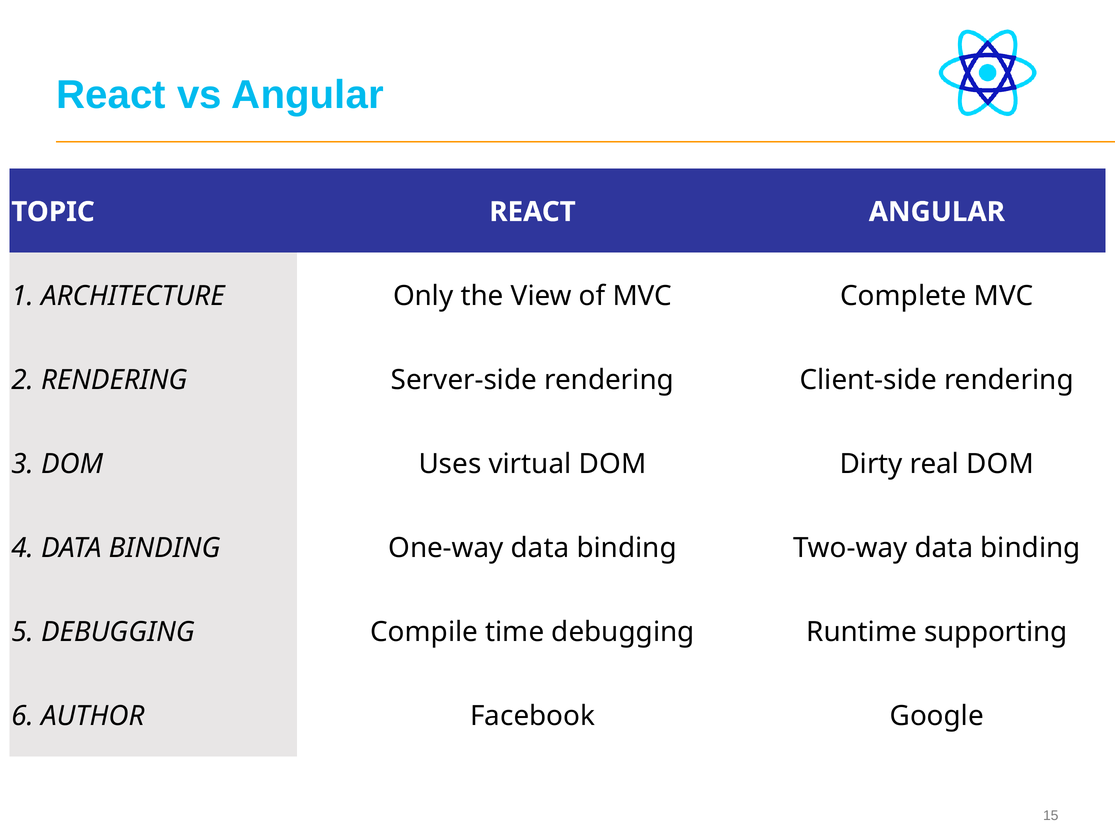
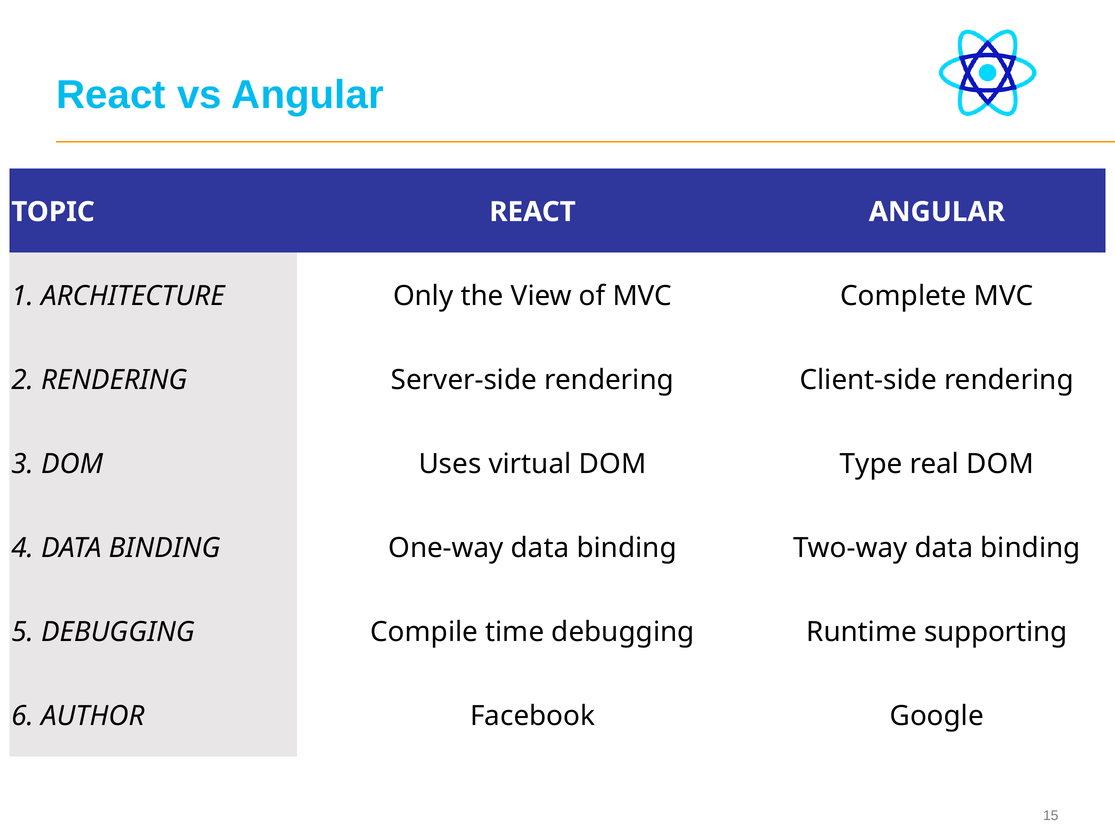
Dirty: Dirty -> Type (871, 464)
